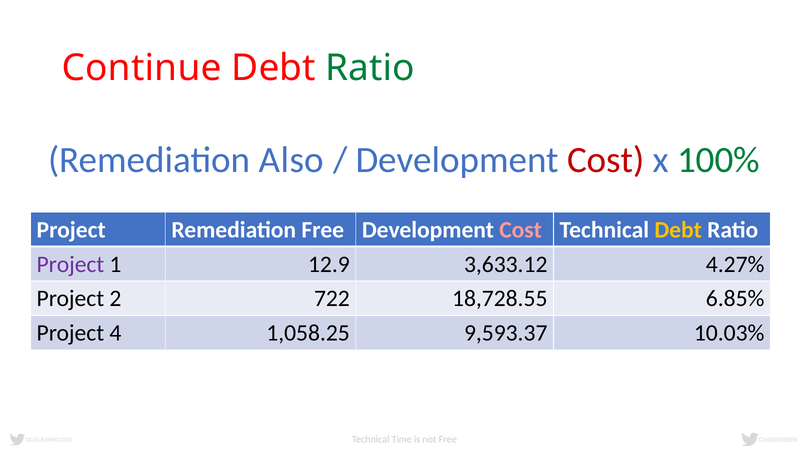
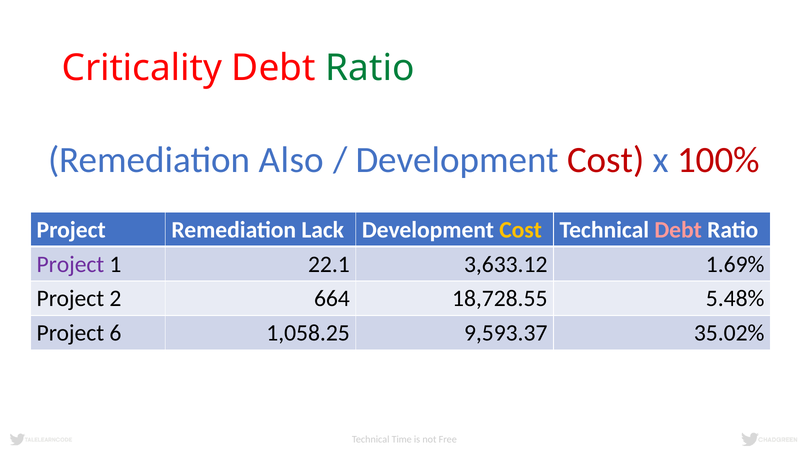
Continue: Continue -> Criticality (142, 68)
100% colour: green -> red (718, 160)
Remediation Free: Free -> Lack (323, 230)
Cost colour: pink -> yellow (521, 230)
Debt colour: yellow -> pink (678, 230)
12.9: 12.9 -> 22.1 (329, 264)
4.27%: 4.27% -> 1.69% (735, 264)
722: 722 -> 664 (332, 299)
6.85%: 6.85% -> 5.48% (735, 299)
4: 4 -> 6 (115, 333)
10.03%: 10.03% -> 35.02% (729, 333)
